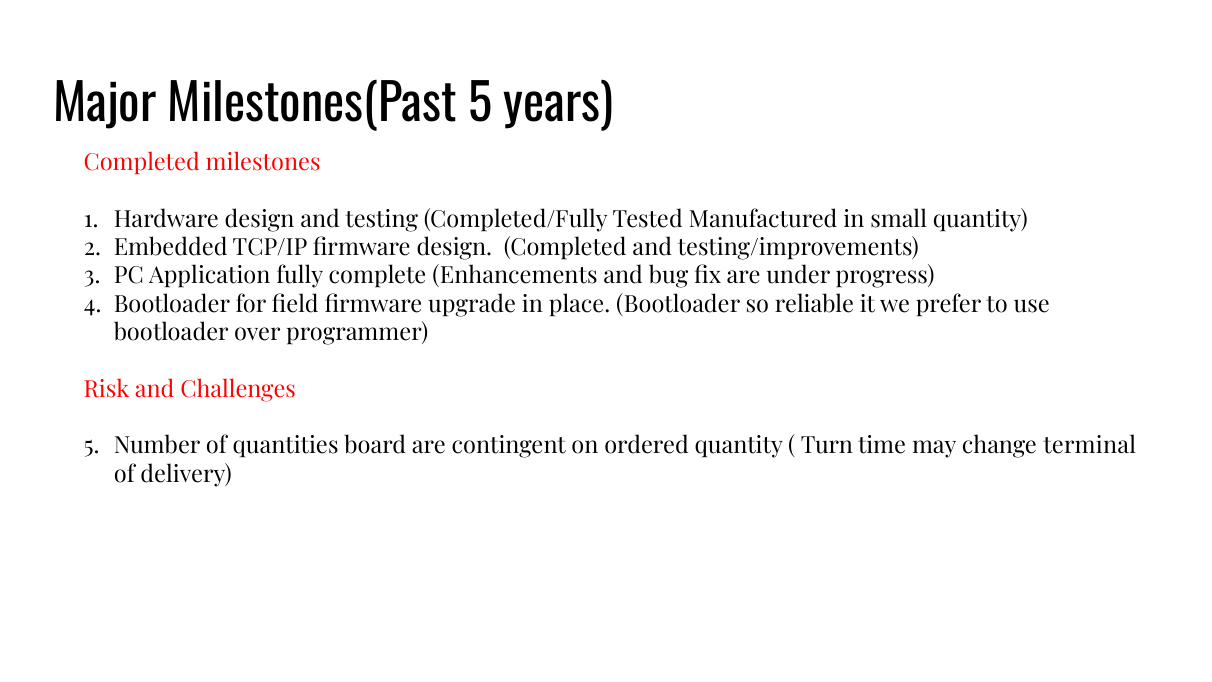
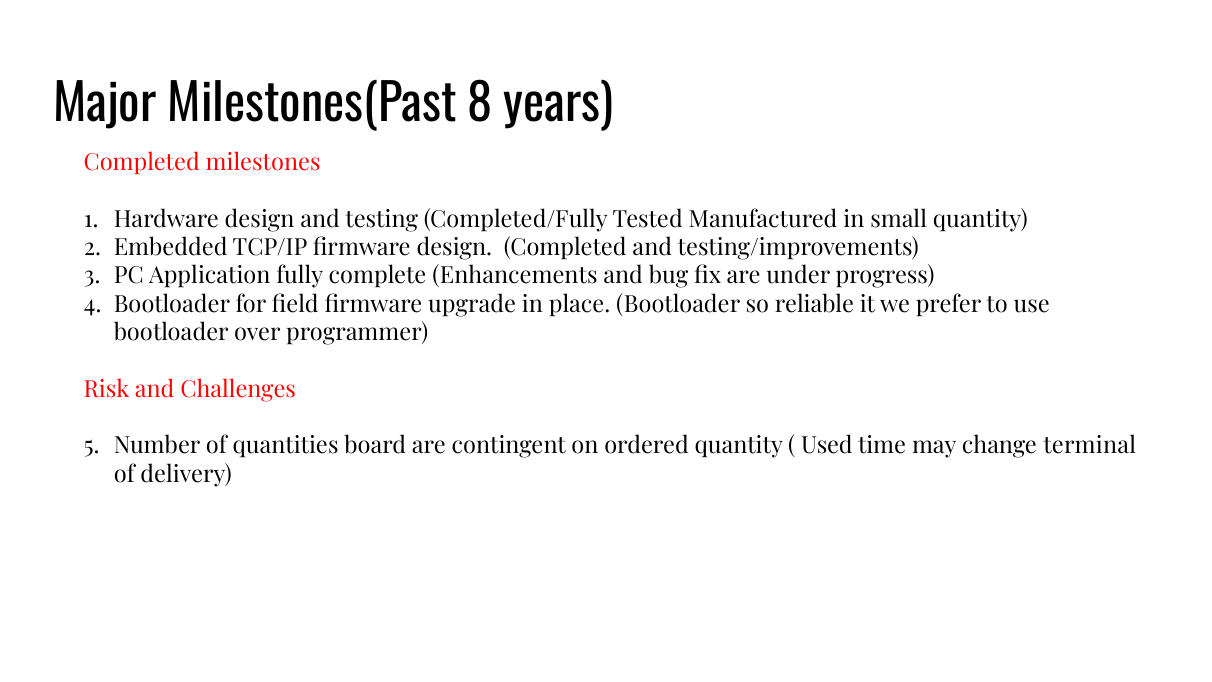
Milestones(Past 5: 5 -> 8 (480, 105)
Turn: Turn -> Used (827, 446)
